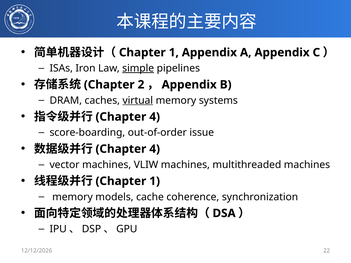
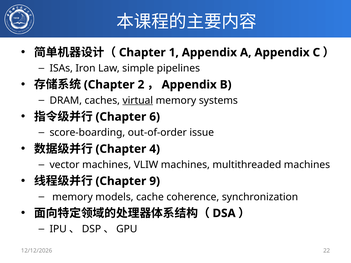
simple underline: present -> none (138, 68)
4: 4 -> 6 (155, 117)
1: 1 -> 9 (155, 181)
